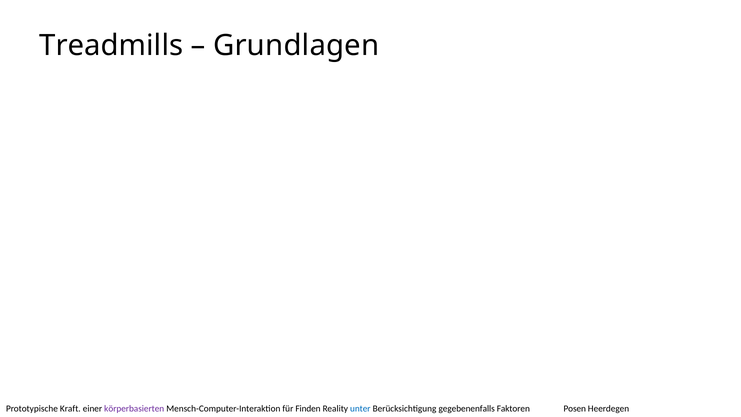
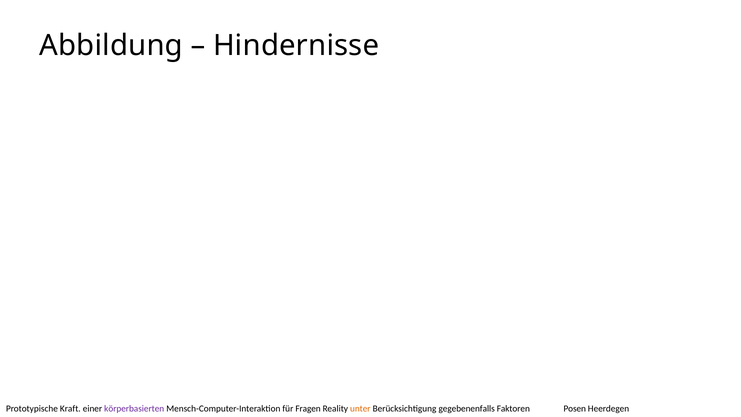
Treadmills: Treadmills -> Abbildung (111, 46)
Grundlagen: Grundlagen -> Hindernisse (296, 46)
Finden: Finden -> Fragen (308, 409)
unter colour: blue -> orange (360, 409)
